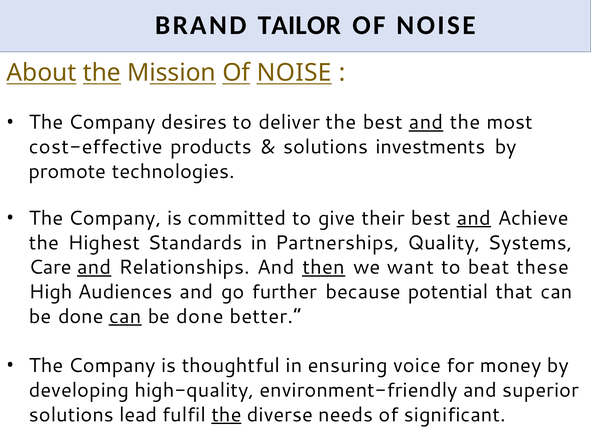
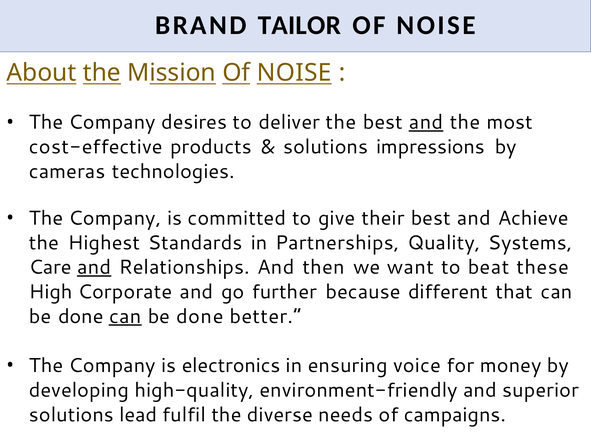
investments: investments -> impressions (430, 147)
promote: promote -> cameras (67, 172)
and underline: present -> none (474, 218)
then underline: present -> none (324, 267)
Audiences: Audiences -> Corporate (125, 292)
potential: potential -> different (448, 292)
thoughtful: thoughtful -> electronics (231, 366)
the underline: present -> none (226, 415)
significant: significant -> campaigns (455, 415)
